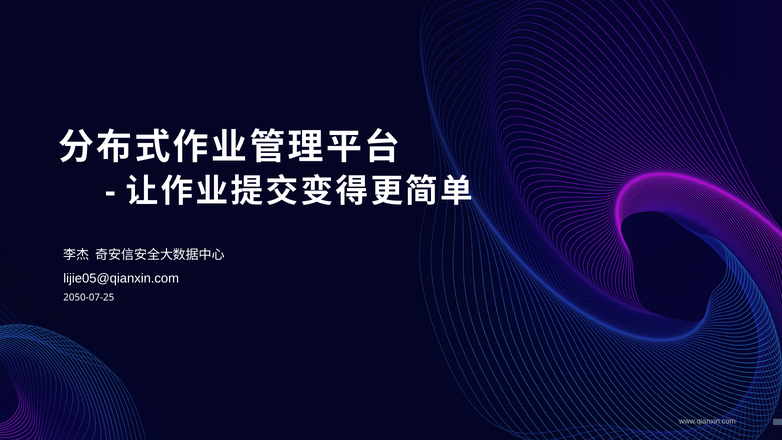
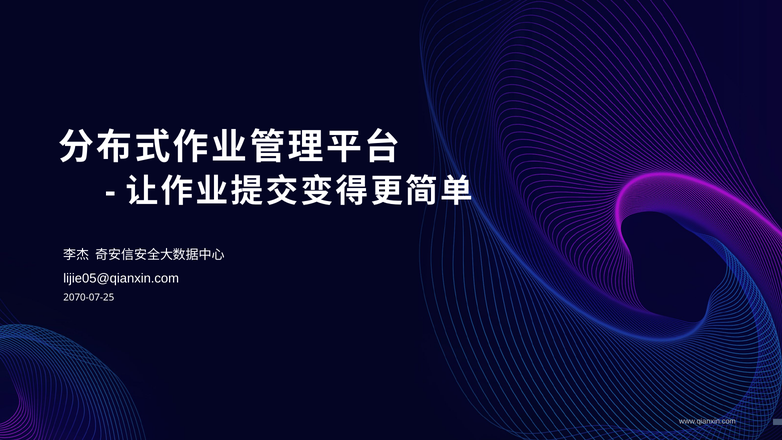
2050-07-25: 2050-07-25 -> 2070-07-25 (89, 297)
